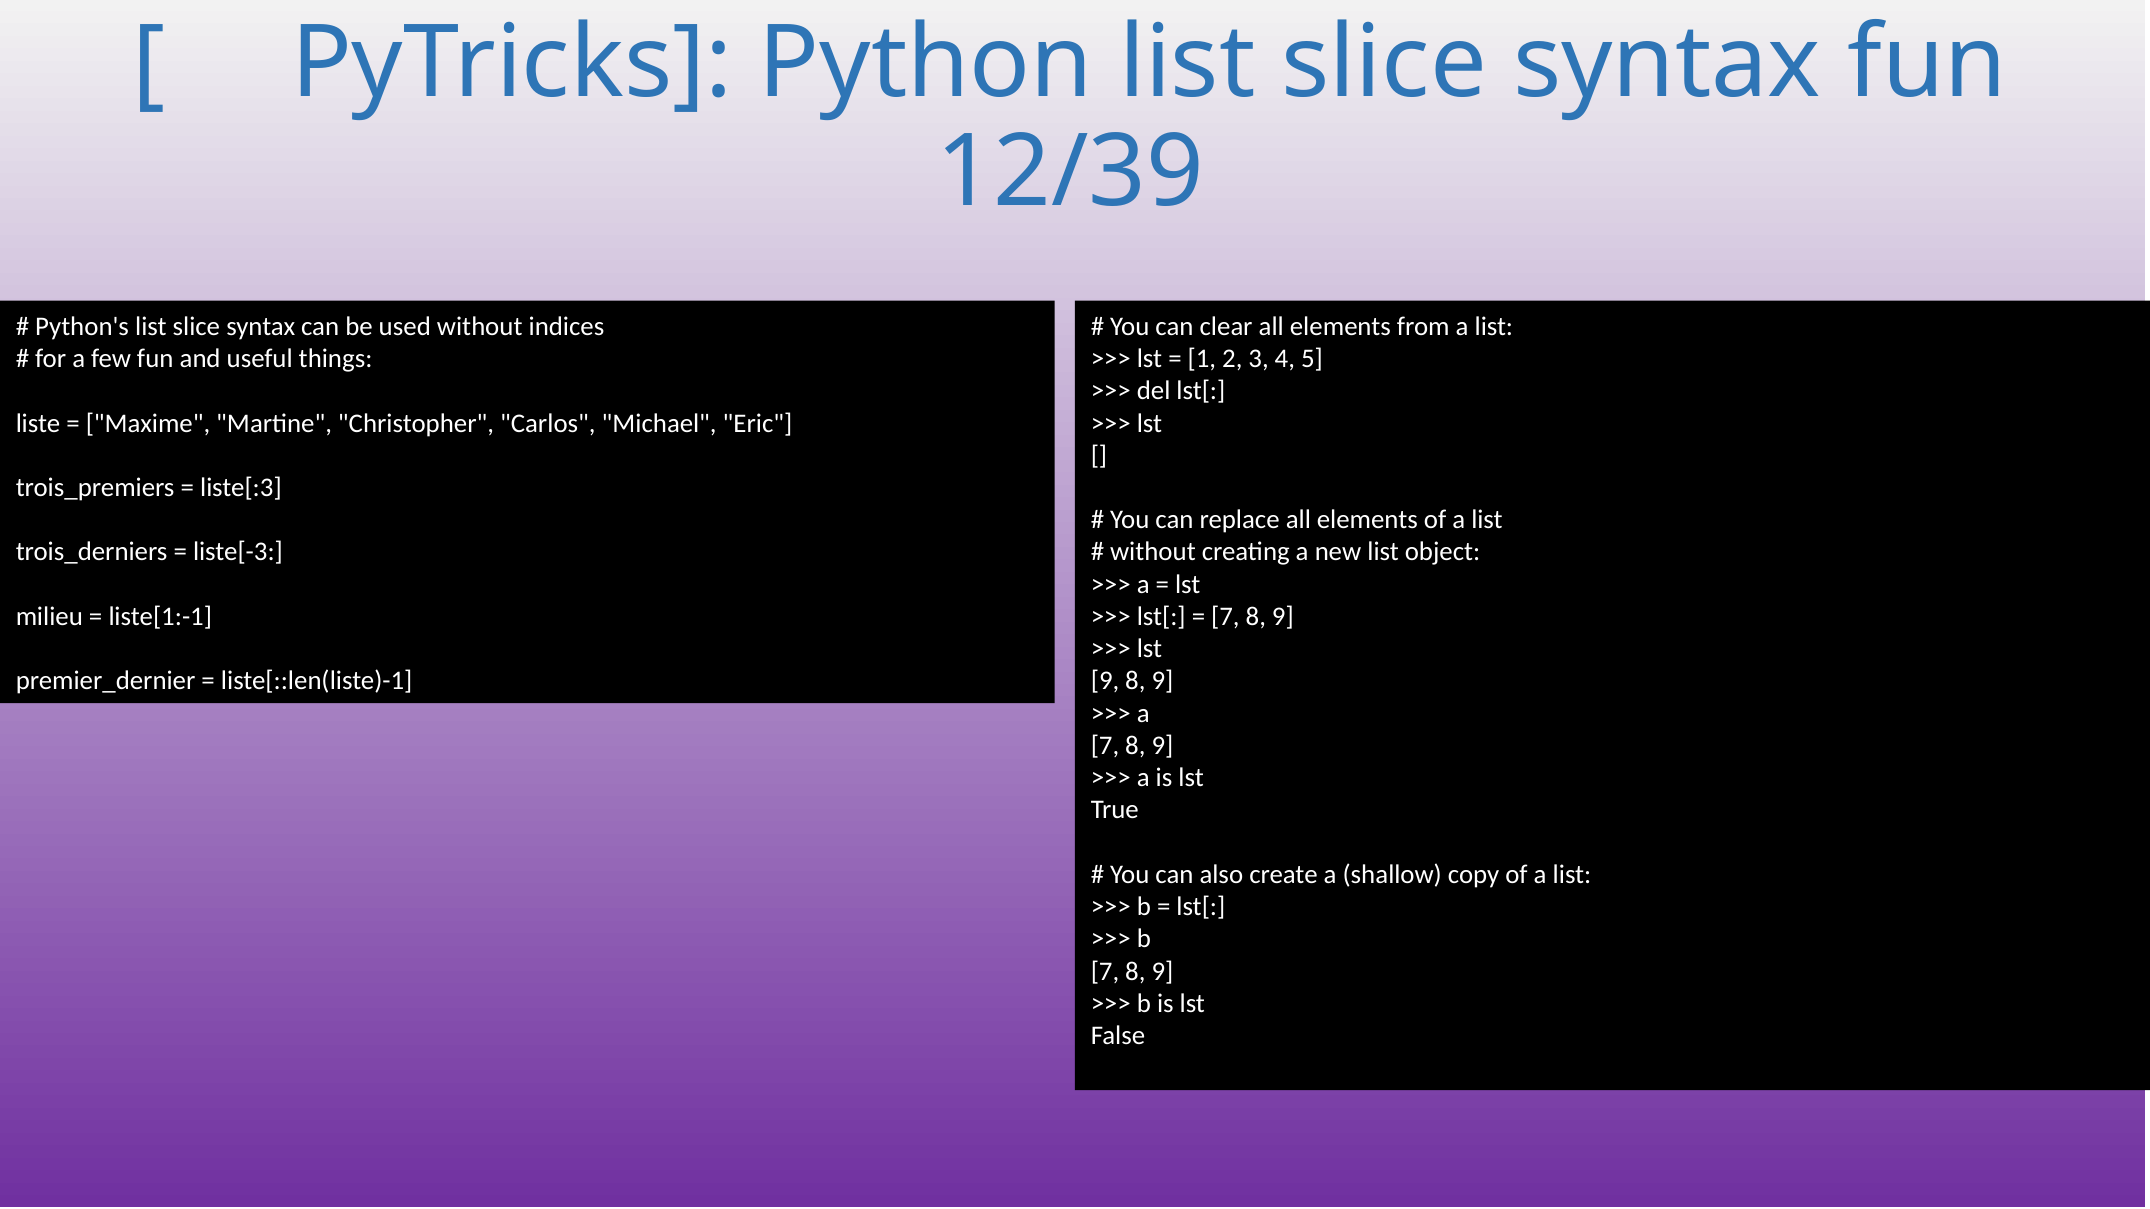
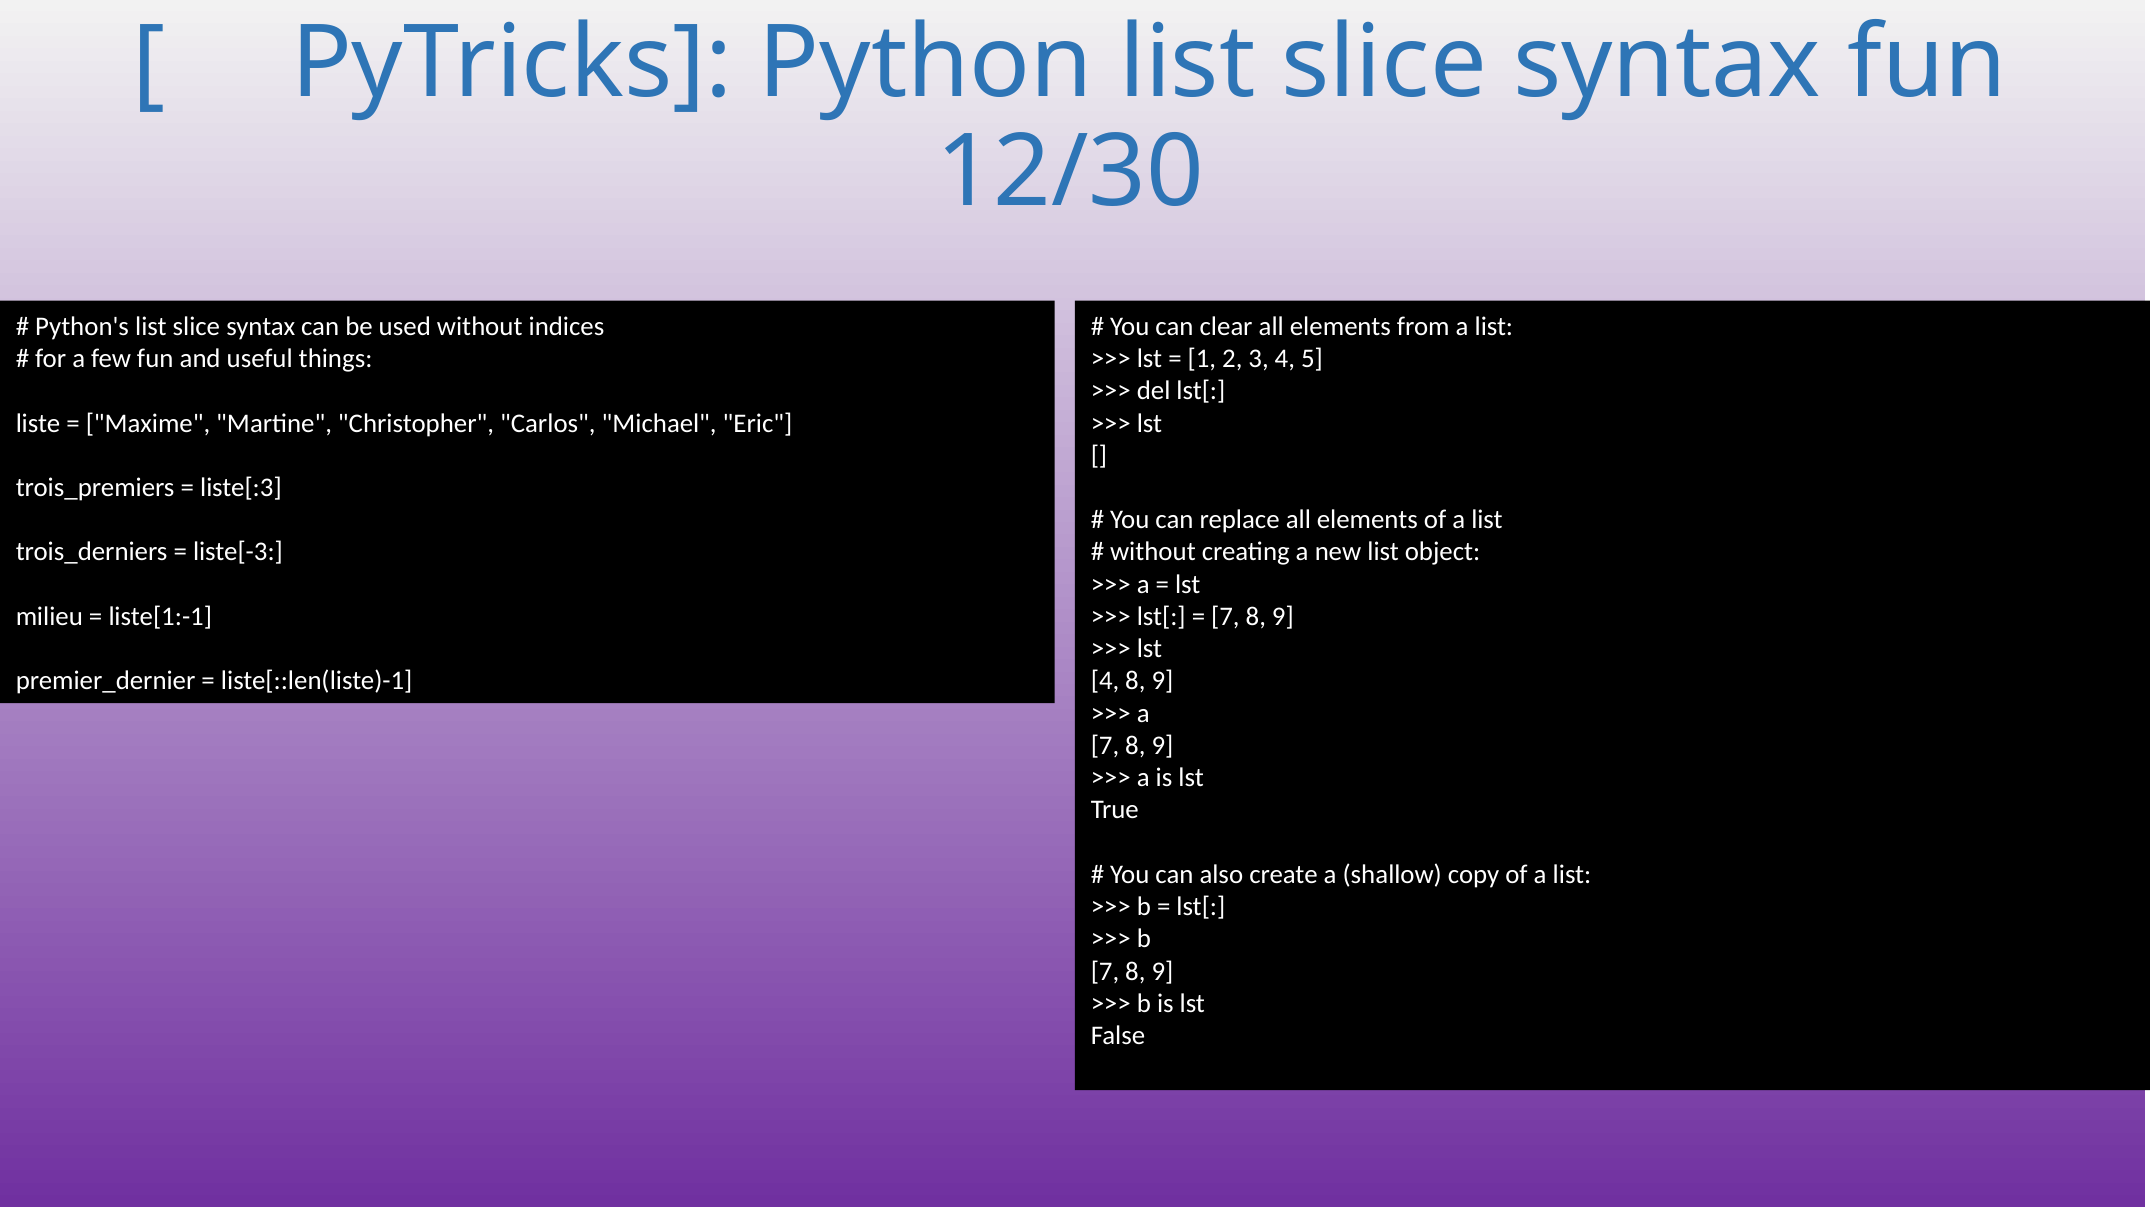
12/39: 12/39 -> 12/30 (1070, 172)
9: 9 -> 4 (1105, 681)
